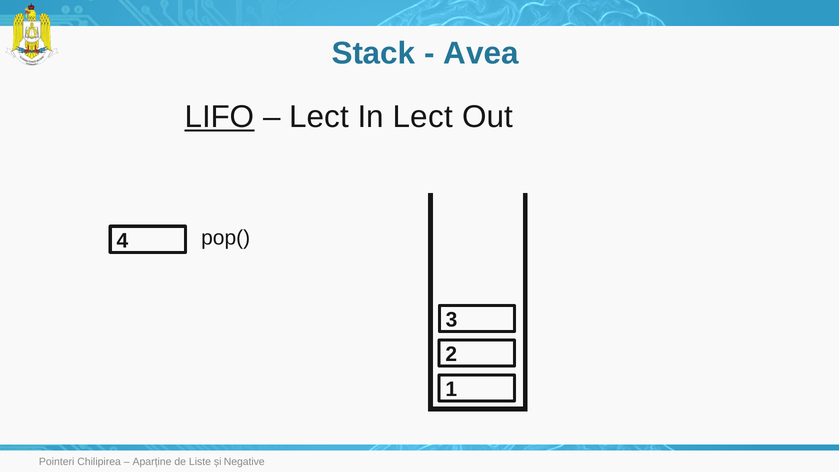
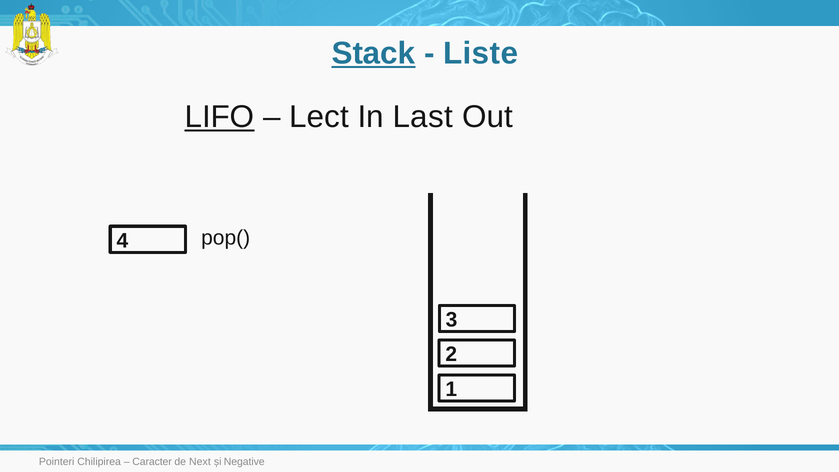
Stack underline: none -> present (374, 53)
Avea: Avea -> Liste (481, 53)
In Lect: Lect -> Last (423, 117)
Aparține: Aparține -> Caracter (152, 462)
Liste: Liste -> Next (200, 462)
